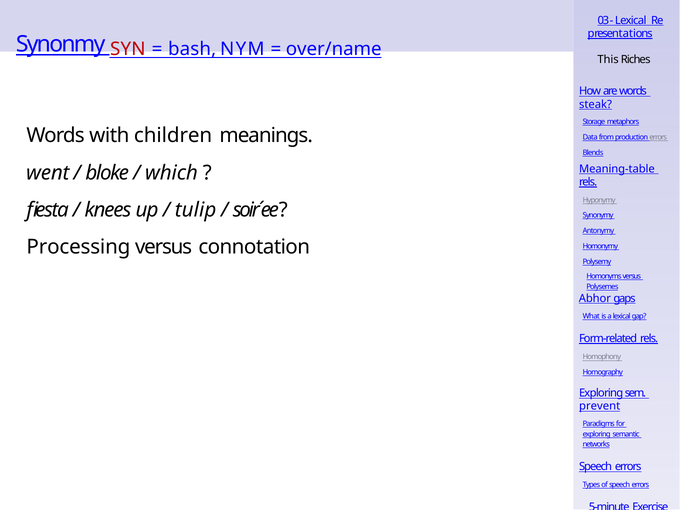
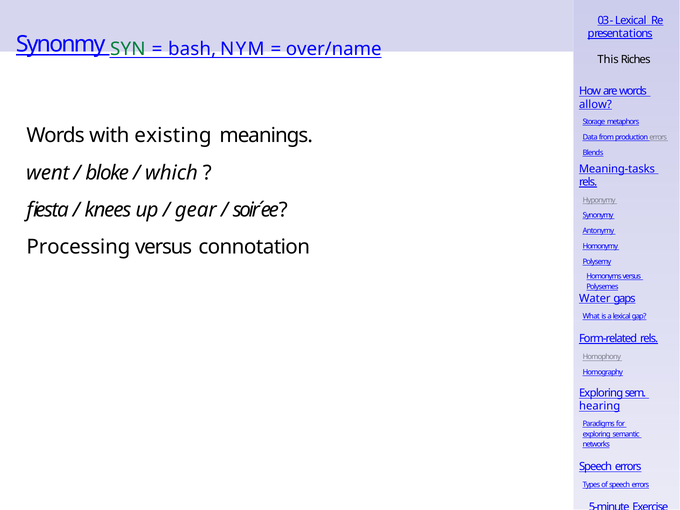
SYN colour: red -> green (128, 49)
steak: steak -> allow (595, 104)
children: children -> existing (173, 136)
Meaning-table: Meaning-table -> Meaning-tasks (617, 169)
tulip: tulip -> gear (196, 210)
Abhor: Abhor -> Water (595, 299)
prevent: prevent -> hearing (600, 407)
